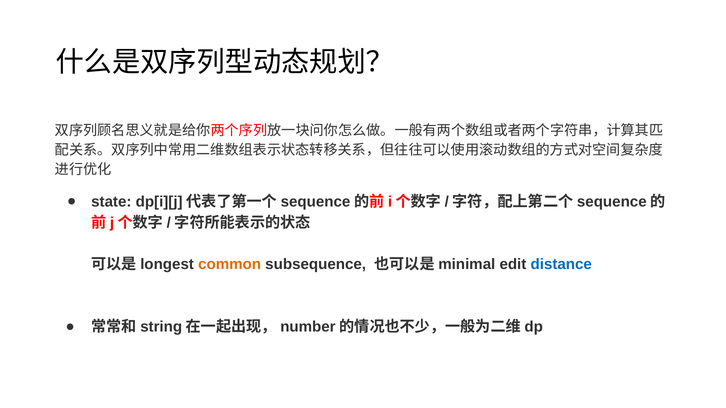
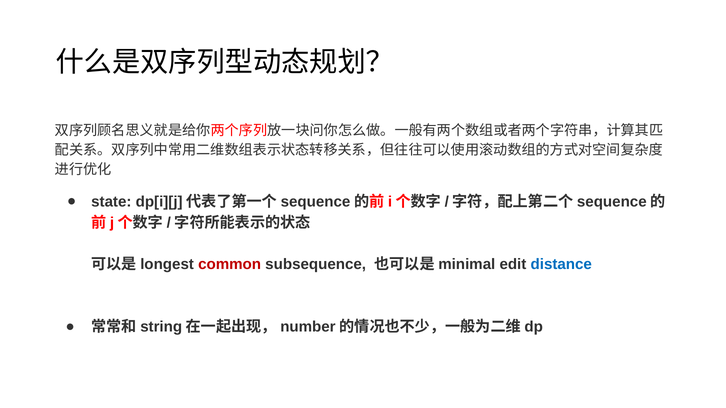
common colour: orange -> red (230, 265)
